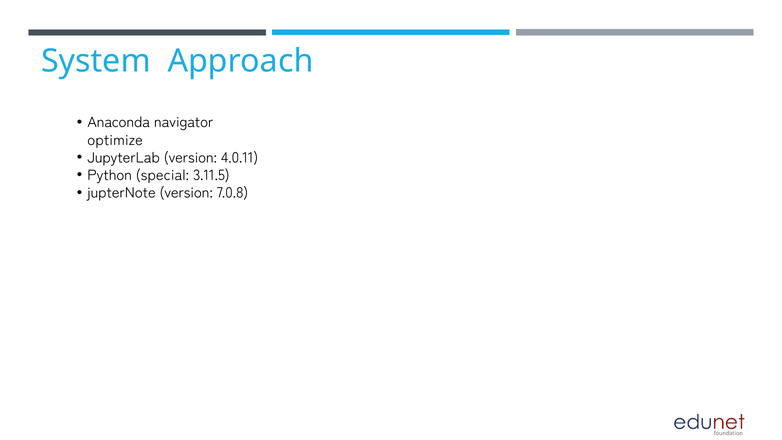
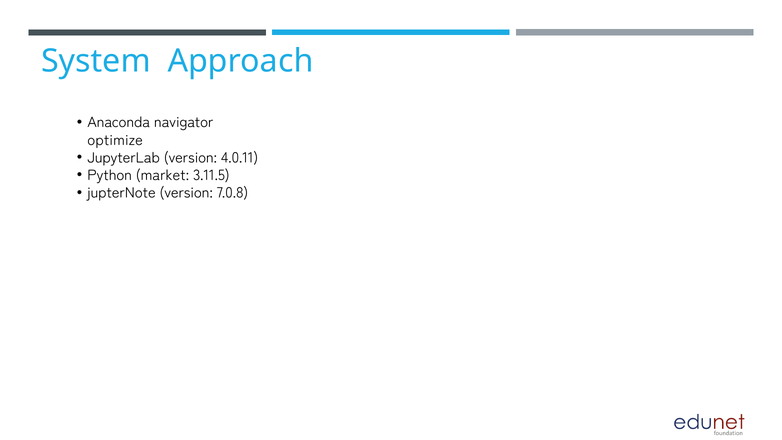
special: special -> market (163, 175)
